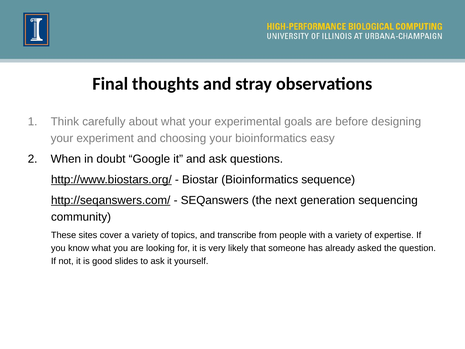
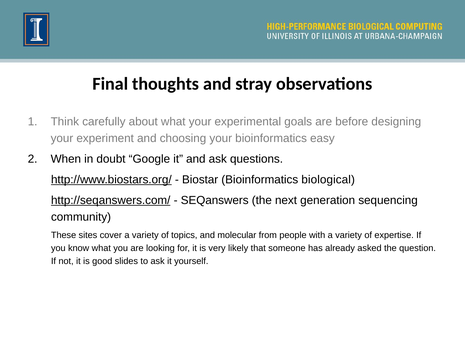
sequence: sequence -> biological (328, 179)
transcribe: transcribe -> molecular (237, 235)
